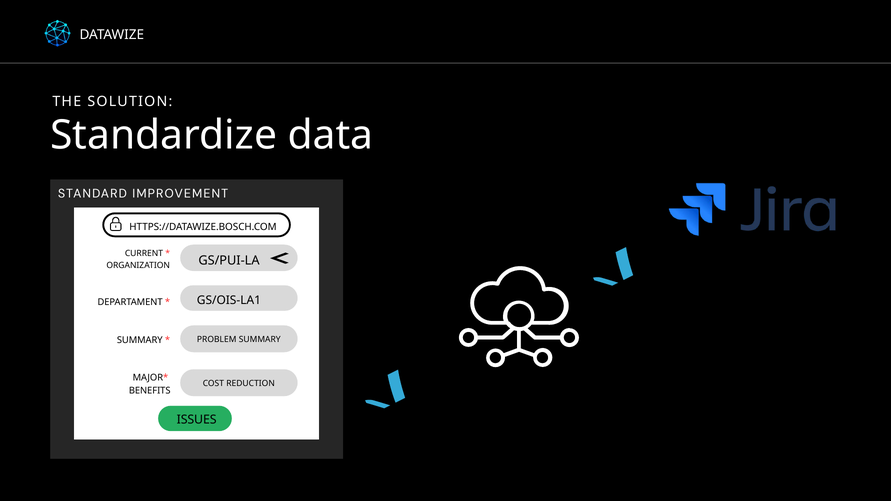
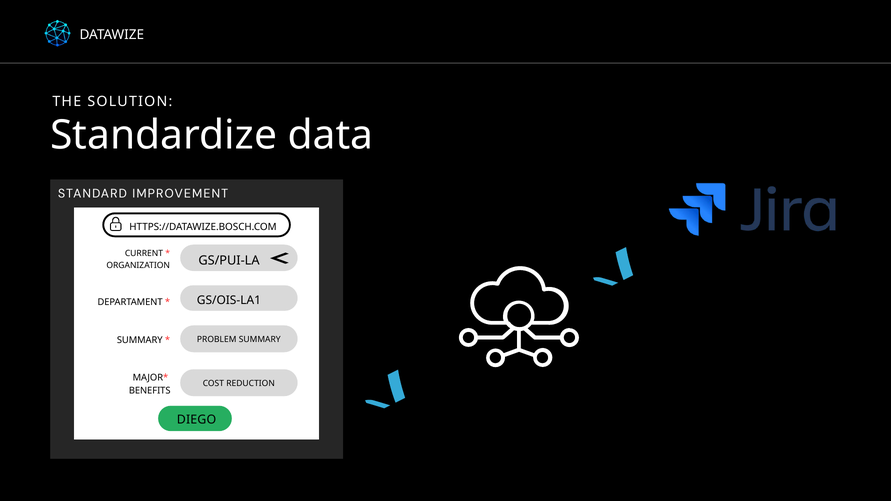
ISSUES: ISSUES -> DIEGO (197, 420)
